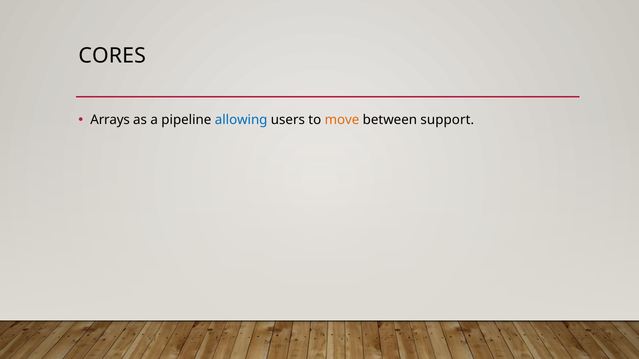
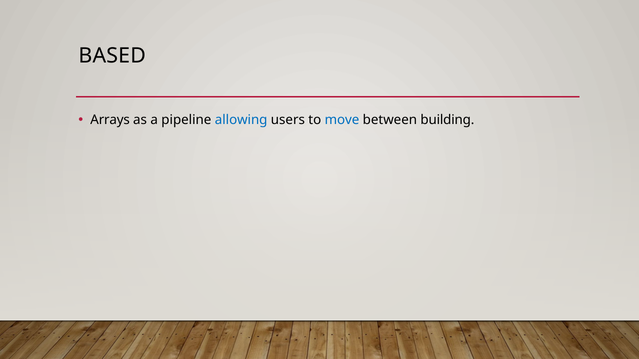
CORES: CORES -> BASED (112, 56)
move colour: orange -> blue (342, 120)
support: support -> building (447, 120)
